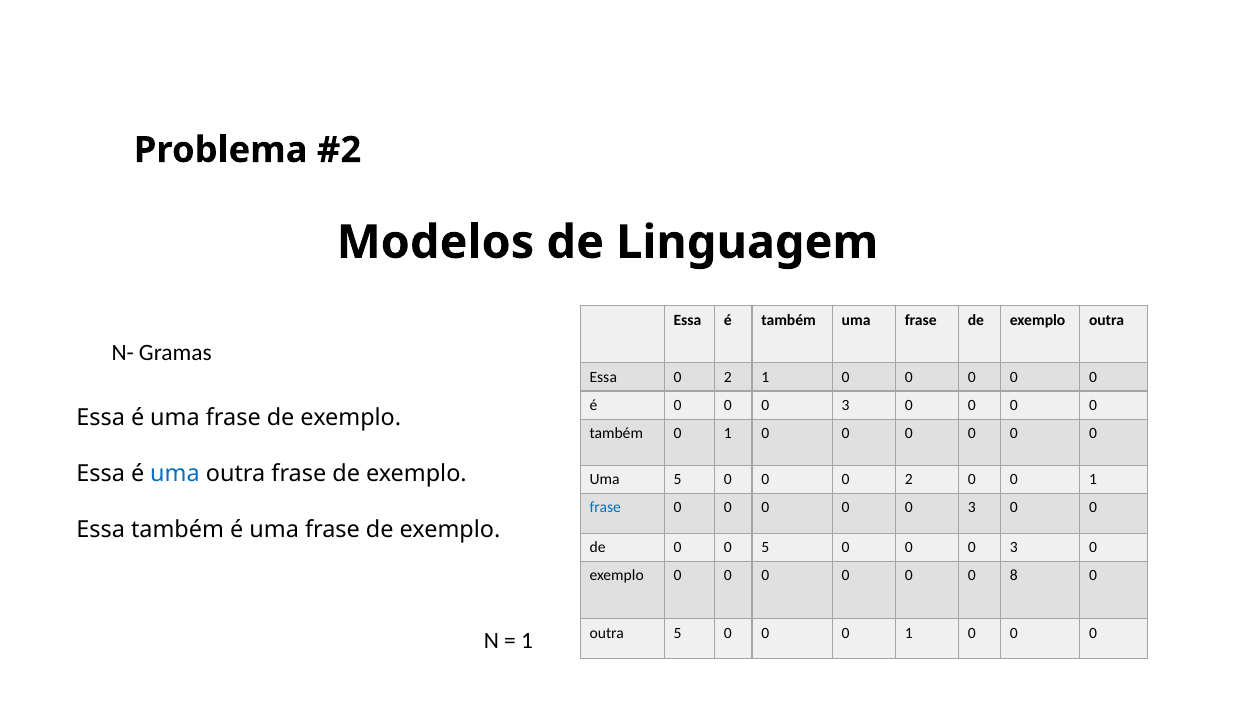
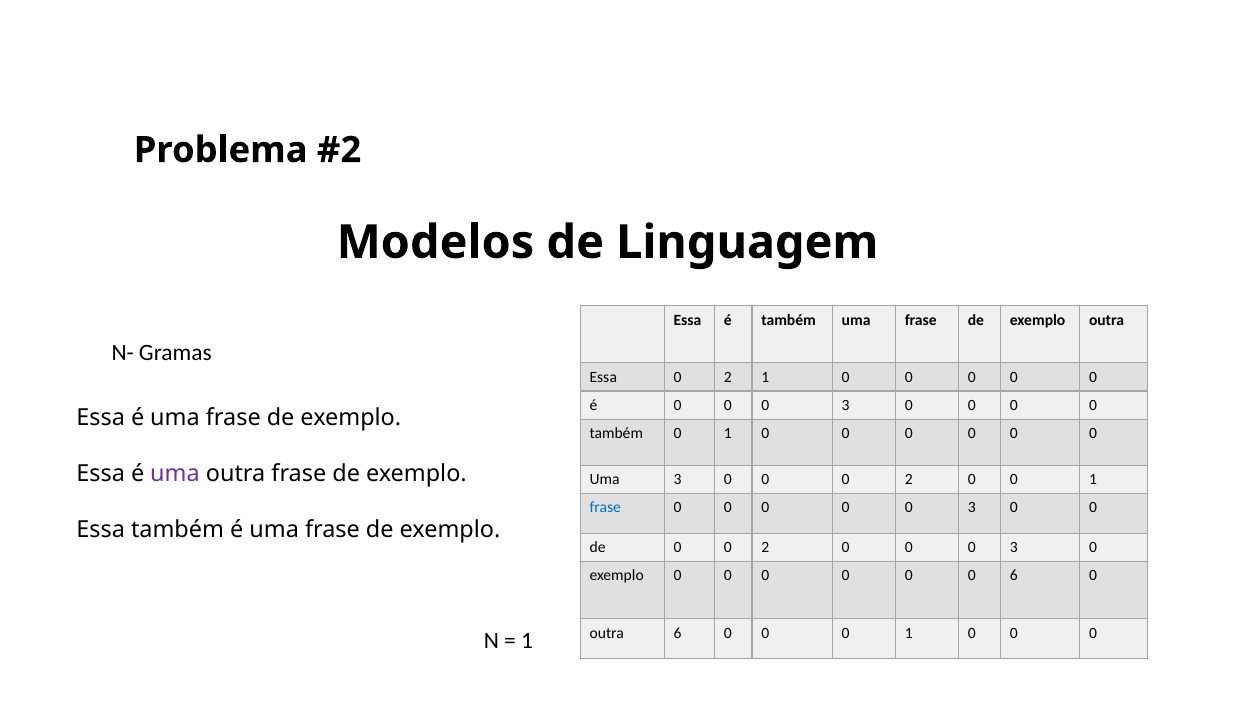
uma colour: blue -> purple (175, 474)
Uma 5: 5 -> 3 (678, 480)
de 0 0 5: 5 -> 2 (765, 548)
0 8: 8 -> 6 (1014, 576)
outra 5: 5 -> 6 (678, 633)
